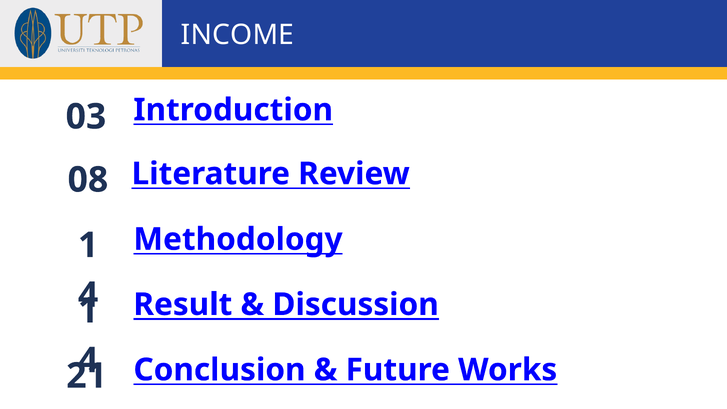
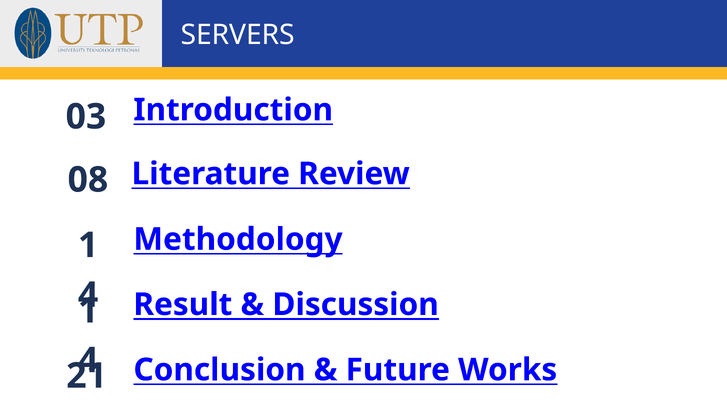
INCOME: INCOME -> SERVERS (238, 35)
